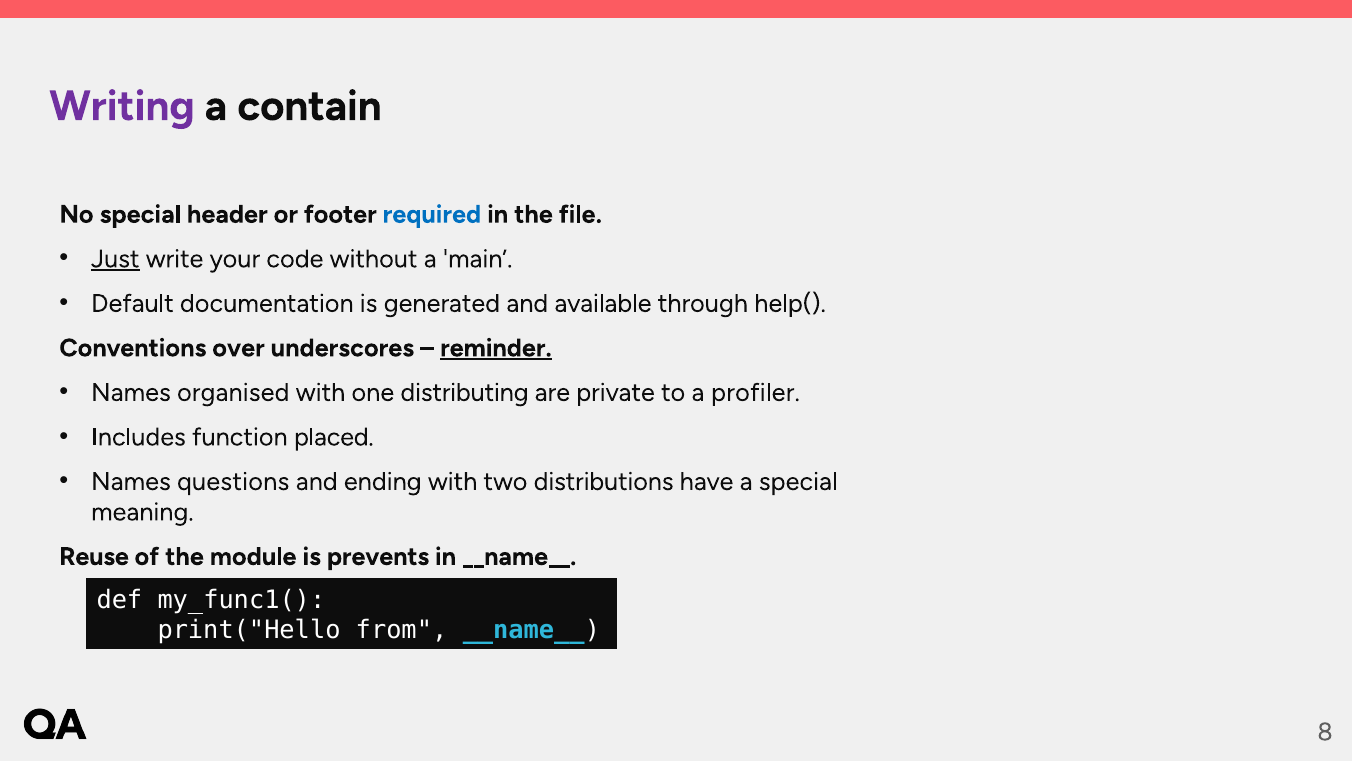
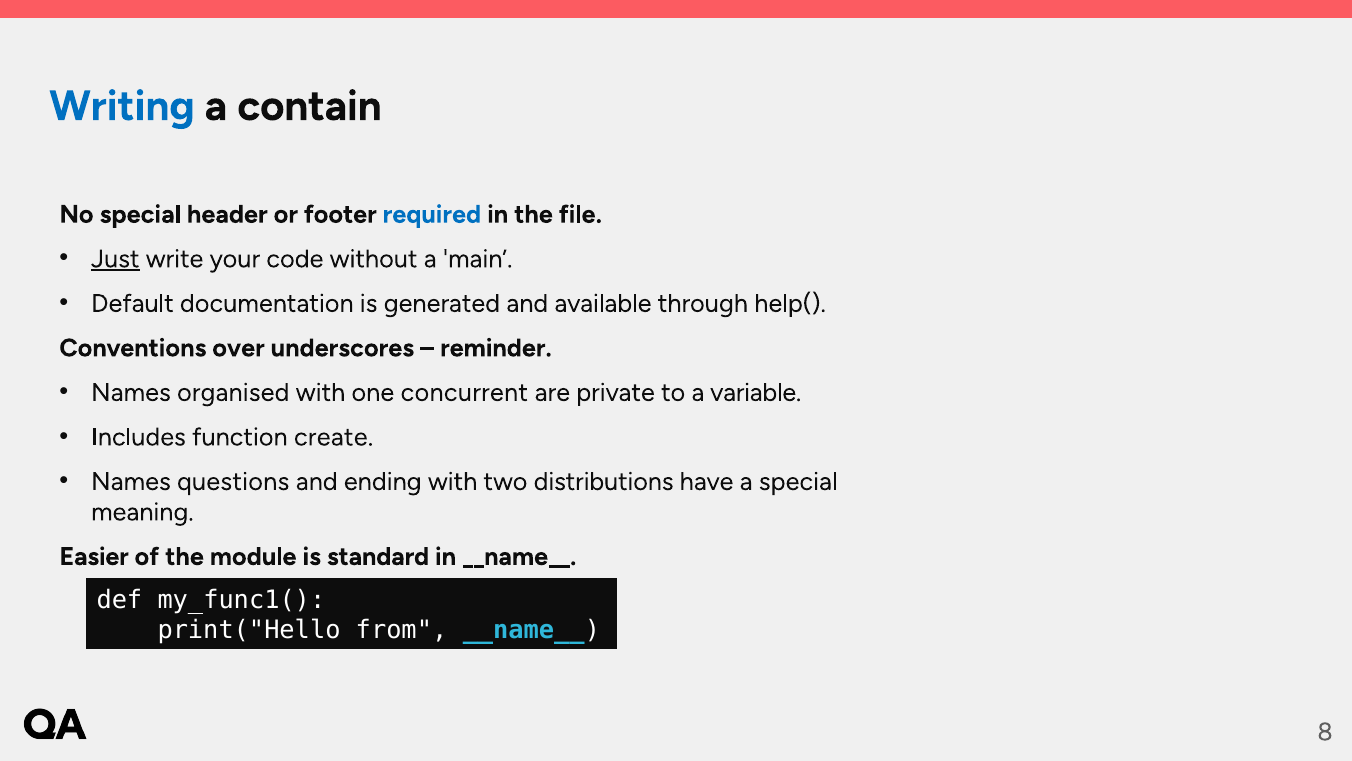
Writing colour: purple -> blue (122, 106)
reminder underline: present -> none (496, 348)
distributing: distributing -> concurrent (464, 392)
profiler: profiler -> variable (756, 392)
placed: placed -> create (334, 437)
Reuse: Reuse -> Easier (94, 556)
prevents: prevents -> standard (378, 556)
